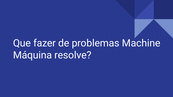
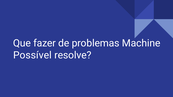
Máquina: Máquina -> Possível (32, 55)
